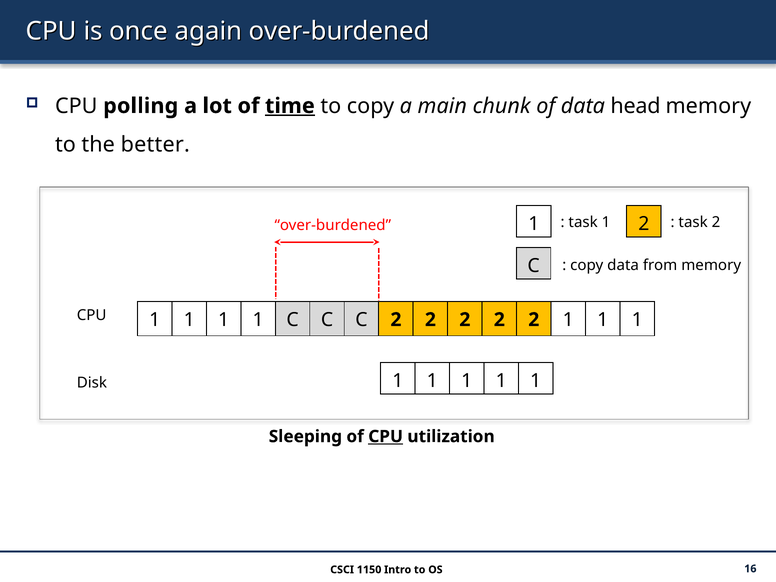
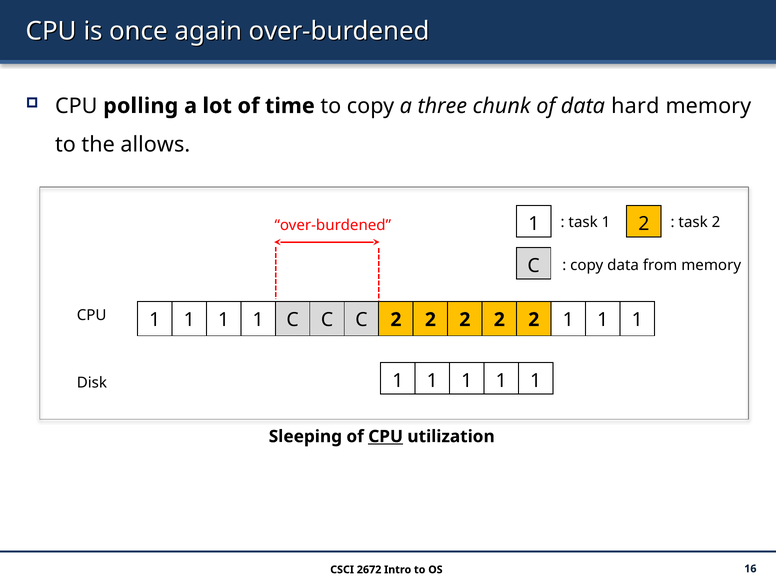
time underline: present -> none (290, 106)
main: main -> three (442, 106)
head: head -> hard (635, 106)
better: better -> allows (155, 145)
1150: 1150 -> 2672 (369, 570)
